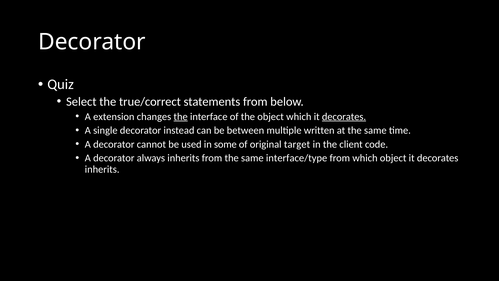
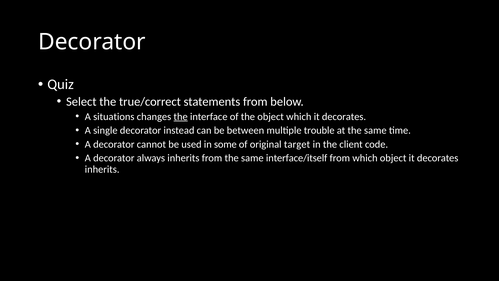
extension: extension -> situations (114, 117)
decorates underline: present -> none (344, 117)
written: written -> trouble (319, 130)
interface/type: interface/type -> interface/itself (297, 158)
